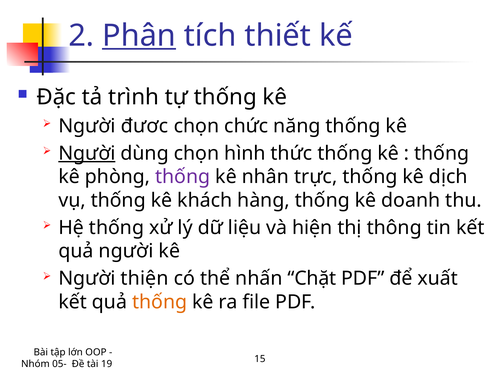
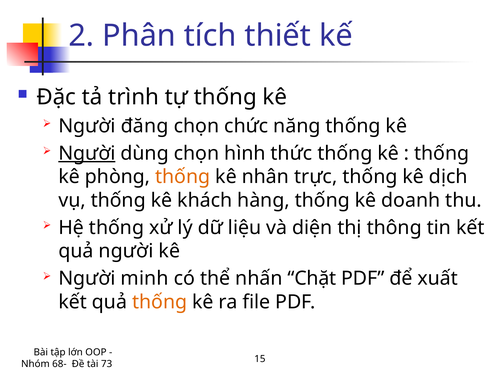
Phân underline: present -> none (139, 36)
đươc: đươc -> đăng (145, 126)
thống colour: purple -> orange (183, 177)
hiện: hiện -> diện (312, 228)
thiện: thiện -> minh (145, 279)
05-: 05- -> 68- (59, 364)
19: 19 -> 73 (107, 364)
